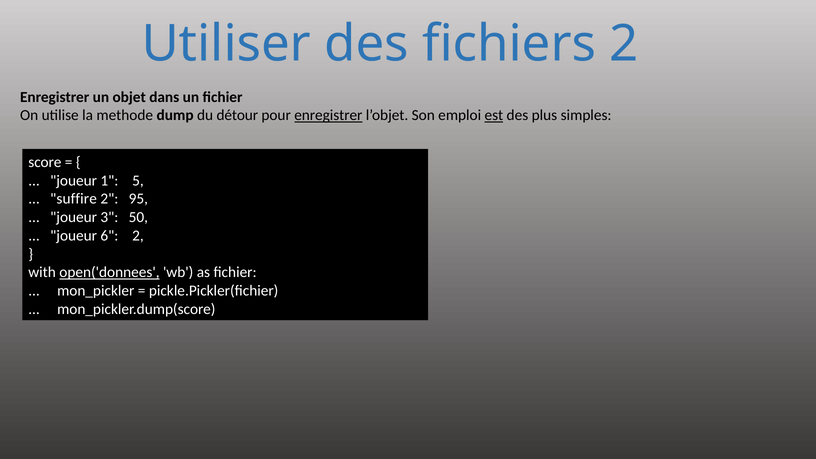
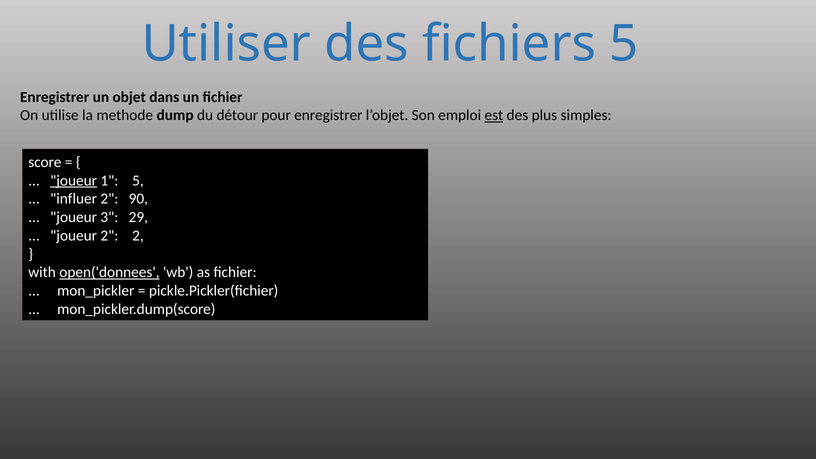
fichiers 2: 2 -> 5 (624, 44)
enregistrer underline: present -> none (328, 115)
joueur underline: none -> present (74, 181)
suffire: suffire -> influer (74, 199)
95: 95 -> 90 (138, 199)
50: 50 -> 29 (138, 217)
joueur 6: 6 -> 2 (109, 236)
